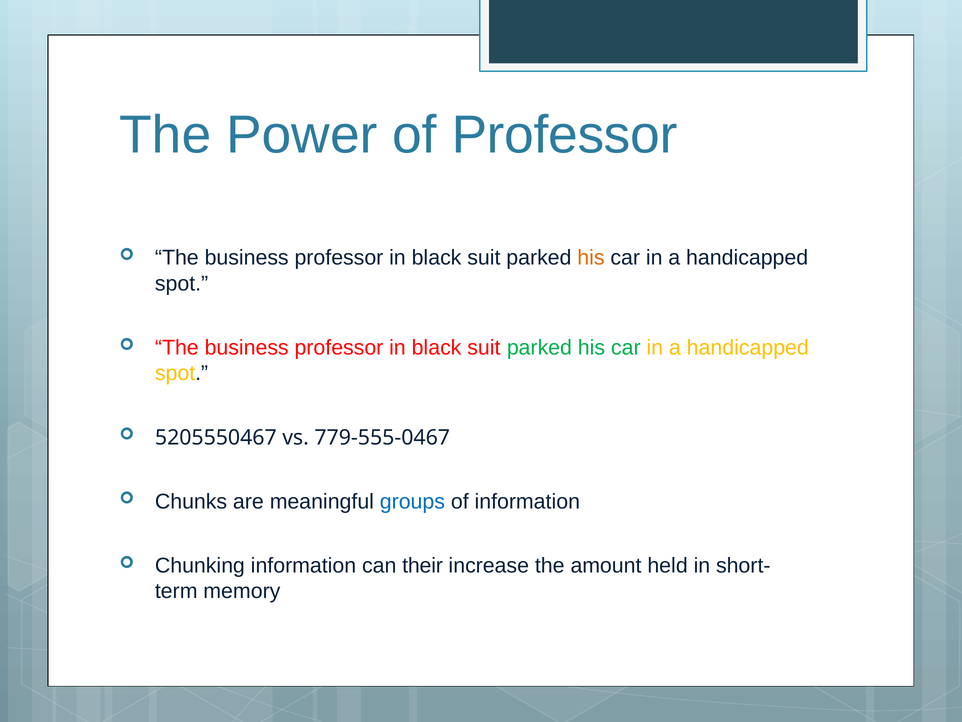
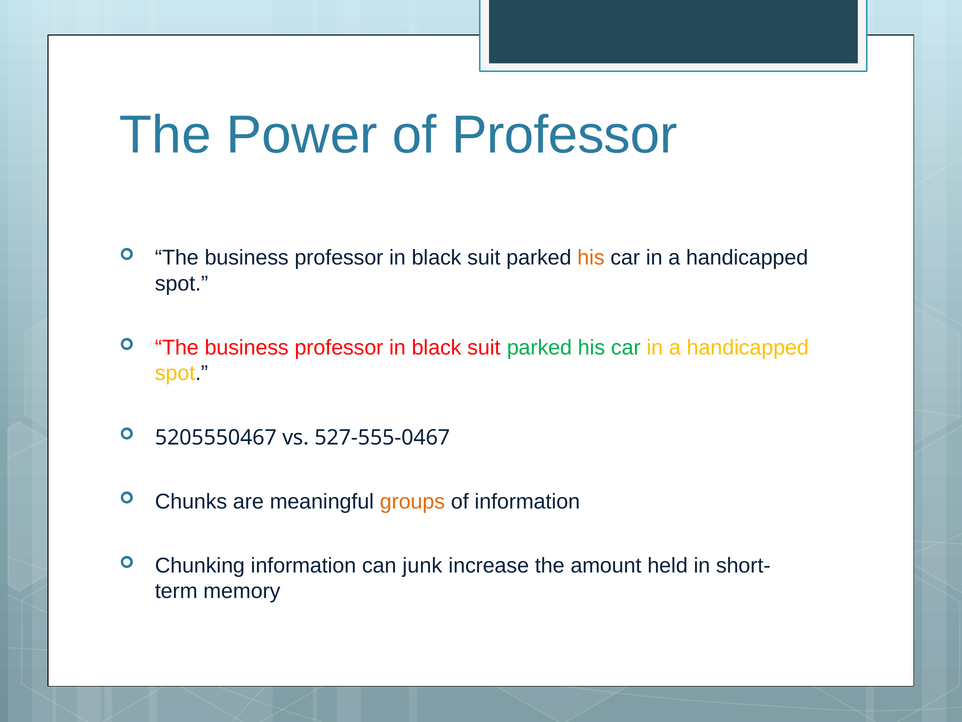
779-555-0467: 779-555-0467 -> 527-555-0467 (382, 437)
groups colour: blue -> orange (412, 501)
their: their -> junk (422, 565)
